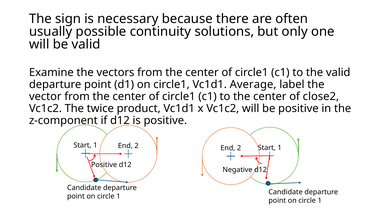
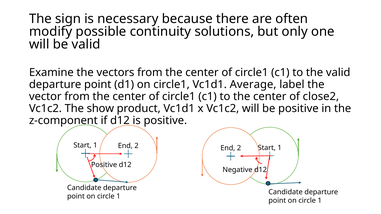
usually: usually -> modify (51, 32)
twice: twice -> show (100, 109)
